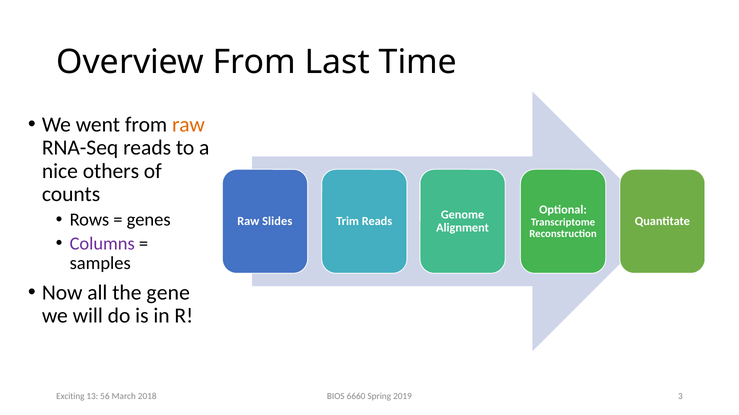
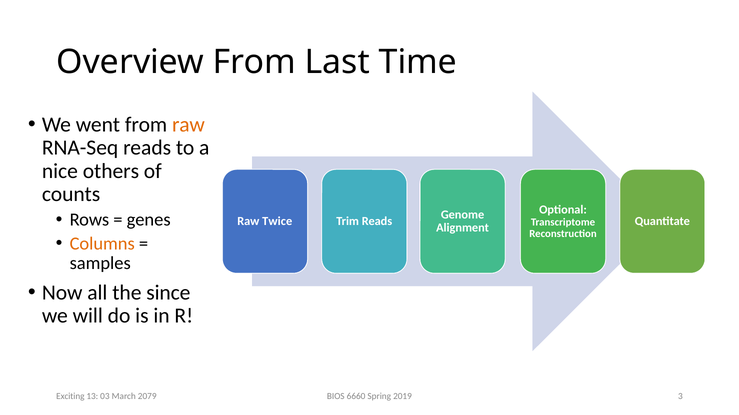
Slides: Slides -> Twice (277, 222)
Columns colour: purple -> orange (102, 244)
gene: gene -> since (168, 293)
56: 56 -> 03 (105, 397)
2018: 2018 -> 2079 (147, 397)
